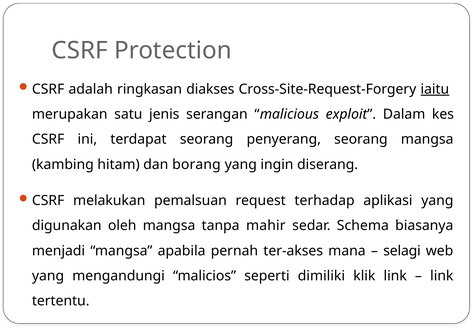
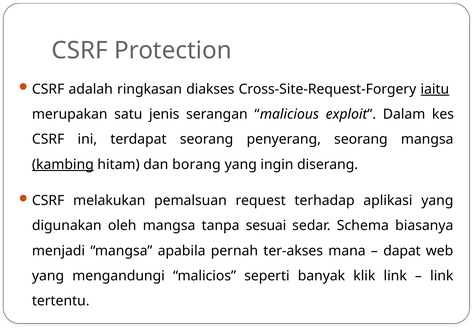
kambing underline: none -> present (63, 164)
mahir: mahir -> sesuai (266, 225)
selagi: selagi -> dapat (402, 250)
dimiliki: dimiliki -> banyak (321, 275)
